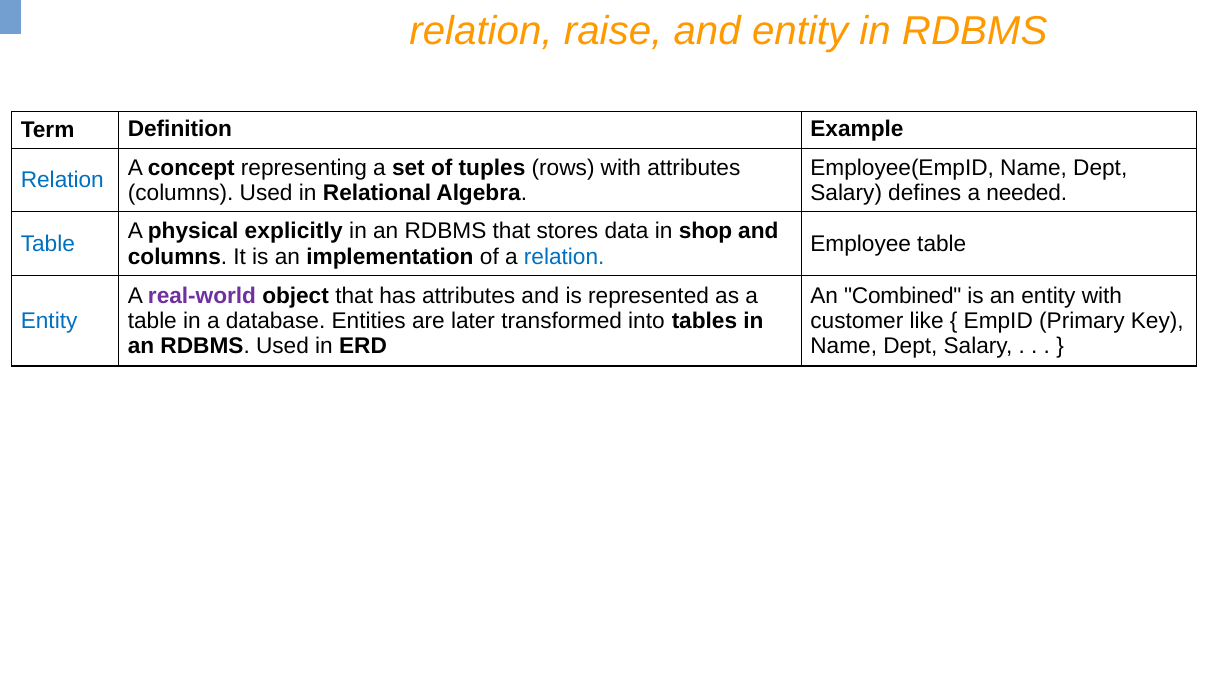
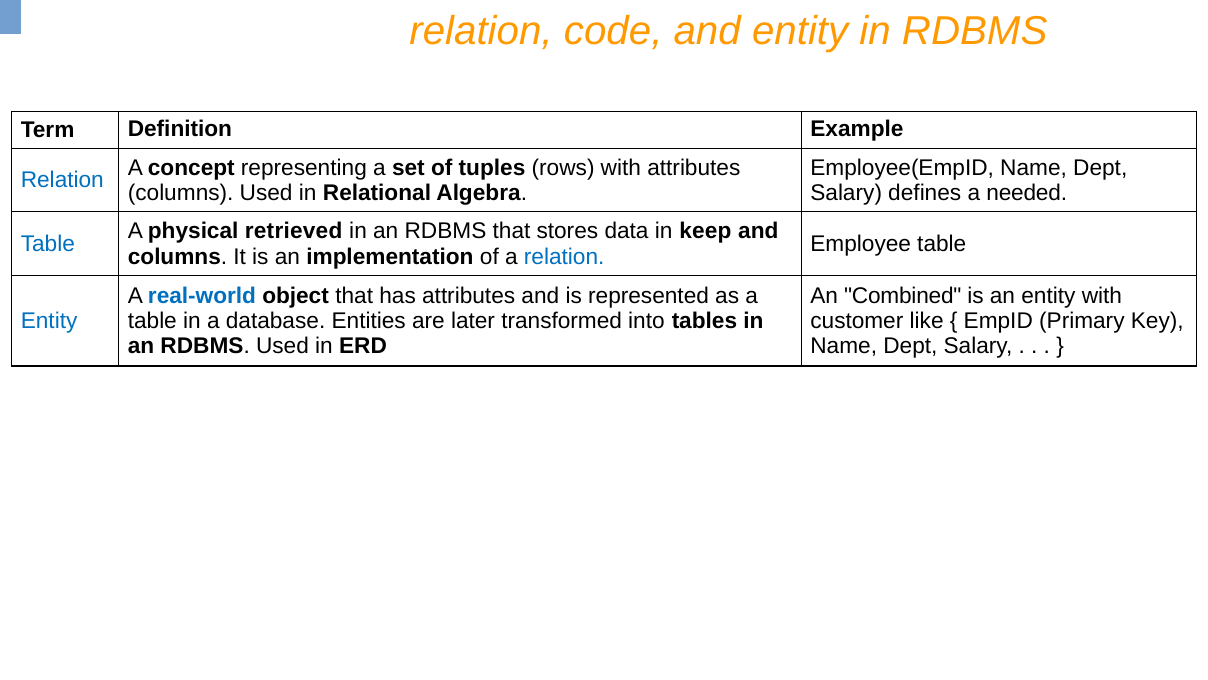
raise: raise -> code (613, 31)
explicitly: explicitly -> retrieved (294, 231)
shop: shop -> keep (705, 231)
real-world colour: purple -> blue (202, 295)
